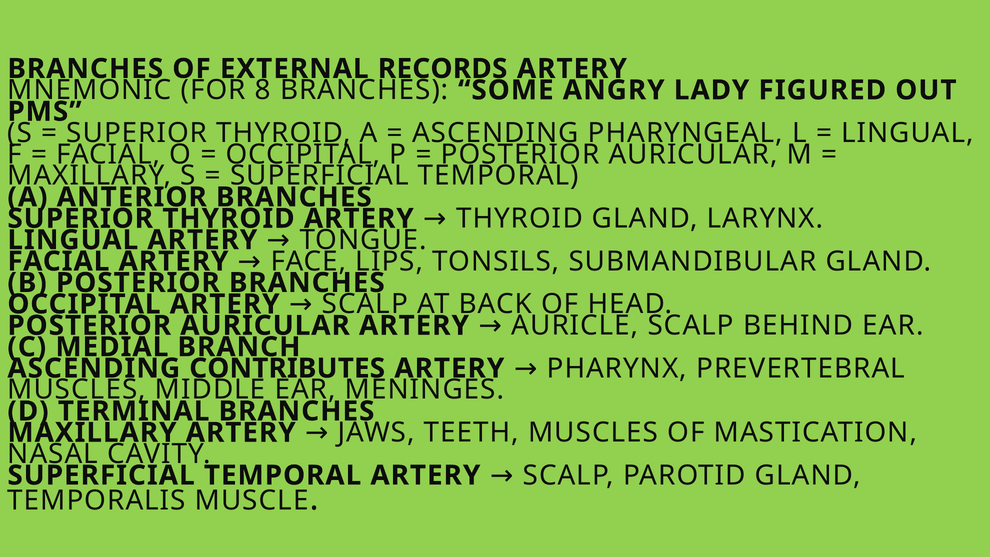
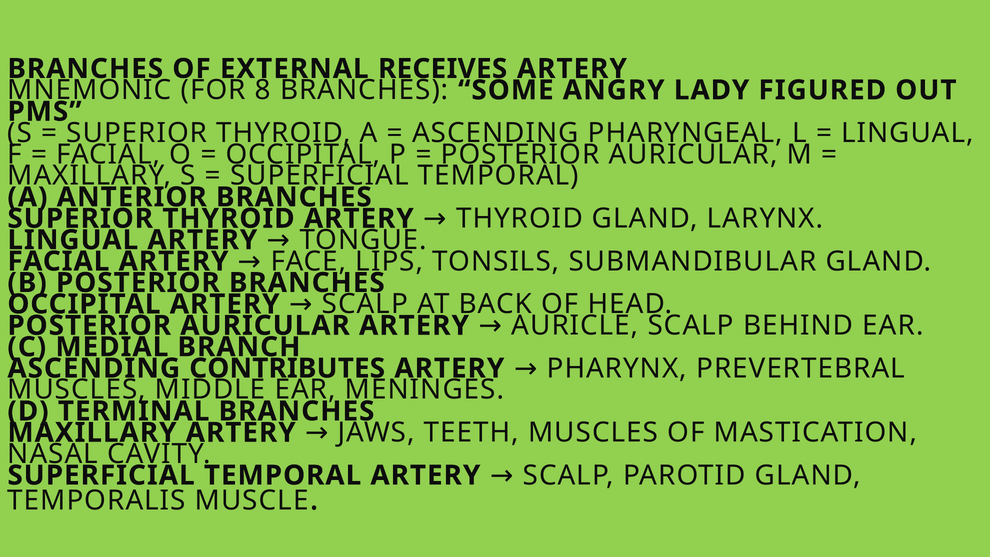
RECORDS: RECORDS -> RECEIVES (443, 69)
